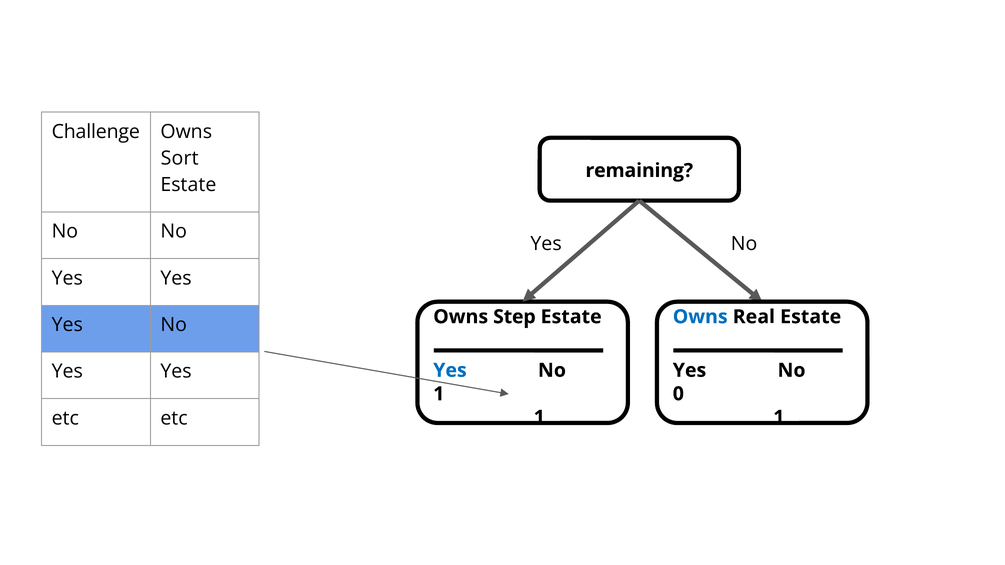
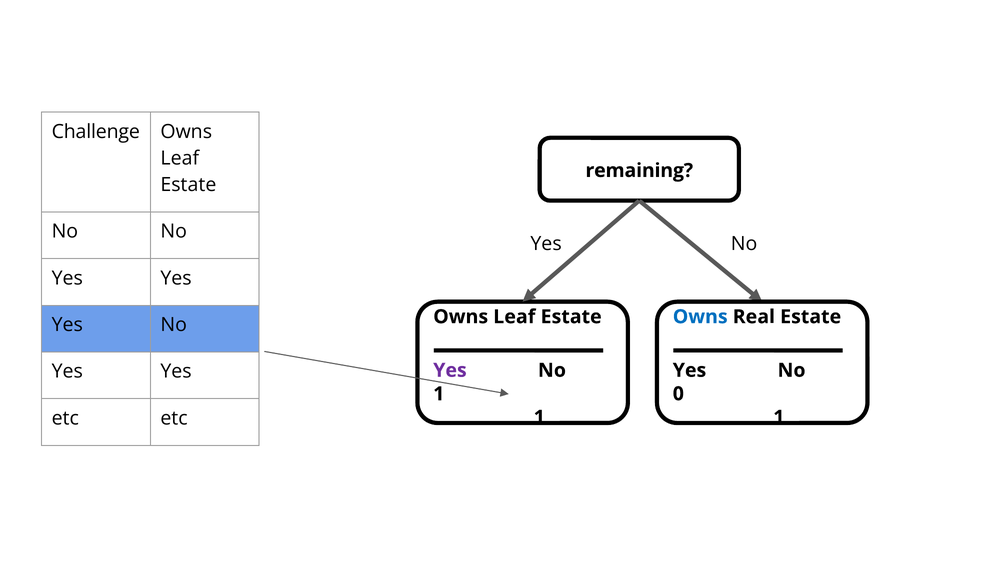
Sort: Sort -> Leaf (180, 158)
Step: Step -> Leaf (514, 317)
Yes colour: blue -> purple (450, 371)
